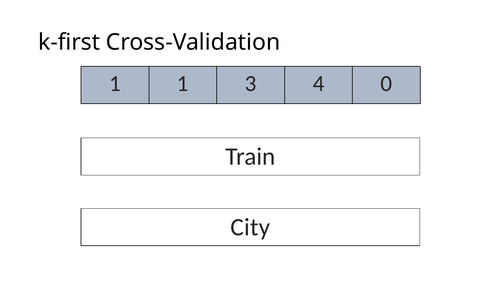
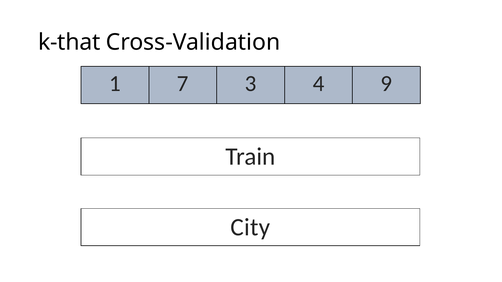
k-first: k-first -> k-that (69, 42)
1 1: 1 -> 7 (183, 84)
0: 0 -> 9 (386, 84)
